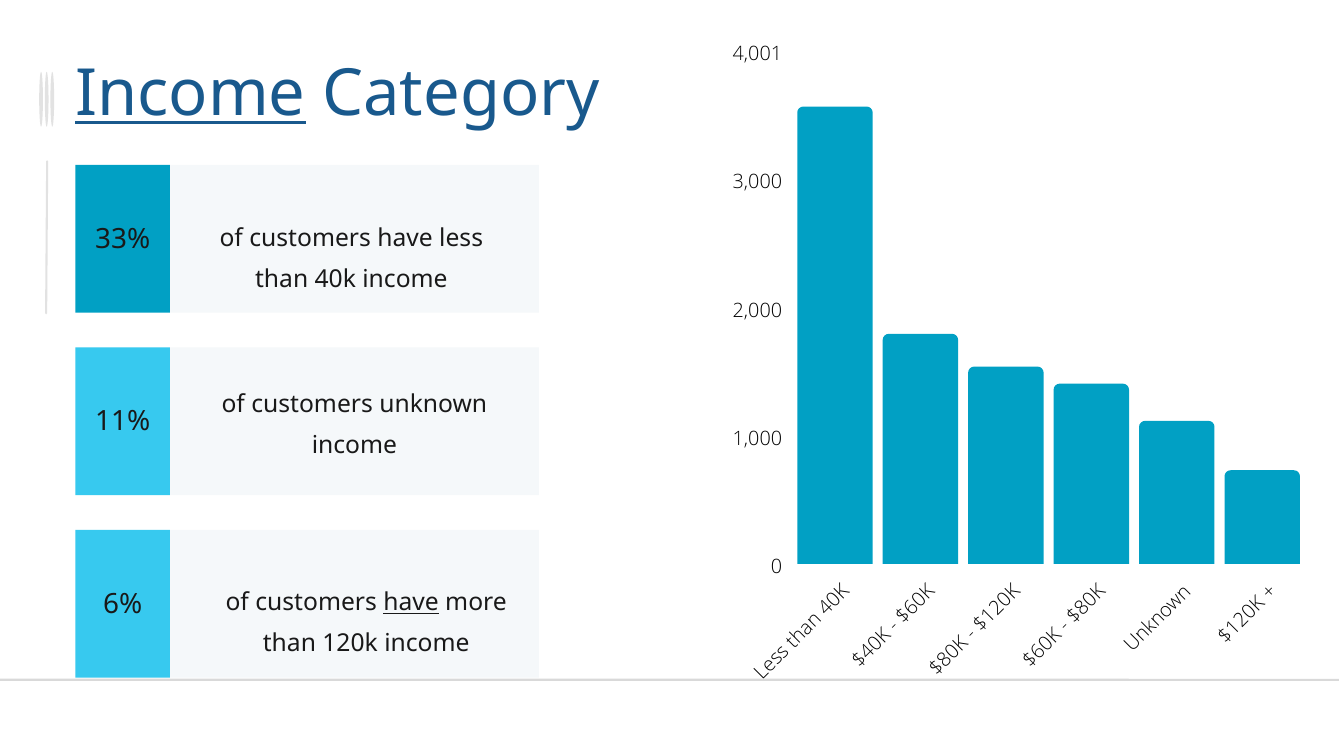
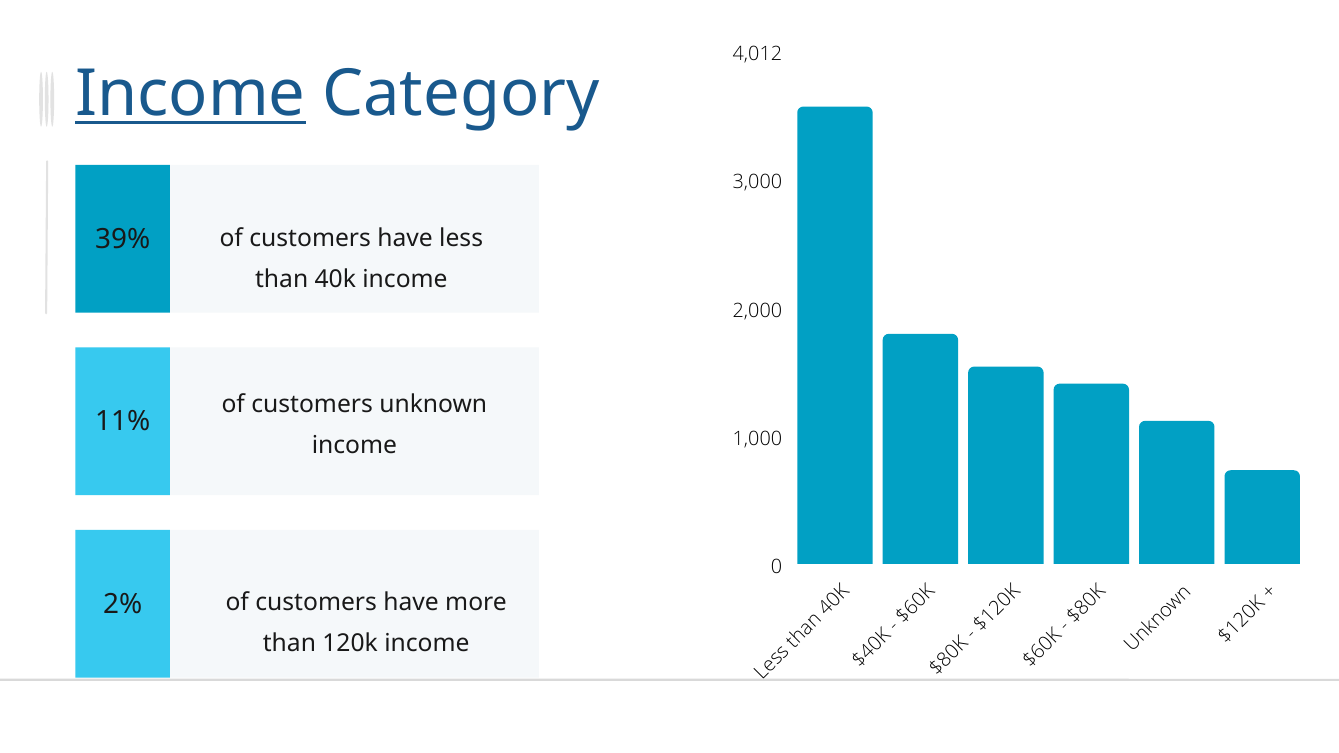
4,001: 4,001 -> 4,012 (757, 54)
33%: 33% -> 39% (123, 239)
have underline: present -> none (411, 603)
6%: 6% -> 2% (123, 604)
